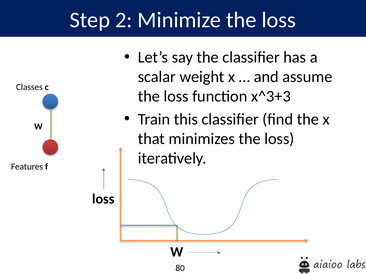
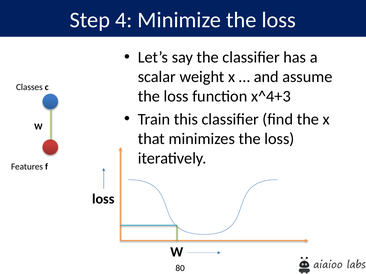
2: 2 -> 4 (124, 20)
x^3+3: x^3+3 -> x^4+3 (271, 97)
